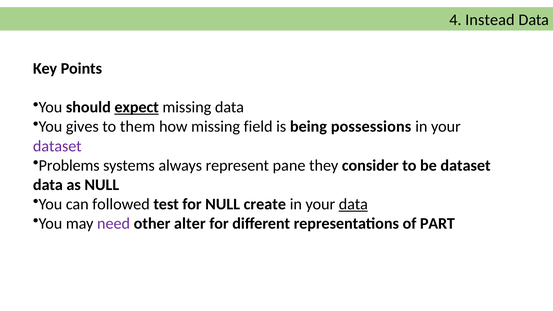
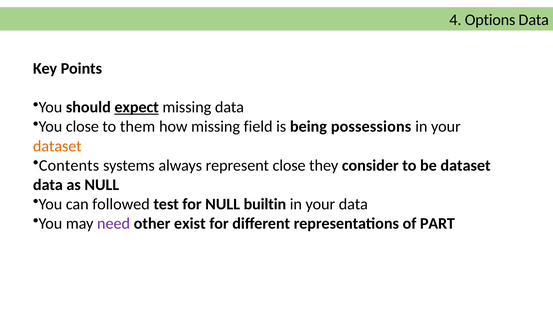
Instead: Instead -> Options (490, 20)
You gives: gives -> close (82, 127)
dataset colour: purple -> orange (57, 146)
Problems: Problems -> Contents (69, 165)
represent pane: pane -> close (289, 165)
create: create -> builtin (265, 204)
data underline: present -> none (353, 204)
alter: alter -> exist (190, 224)
